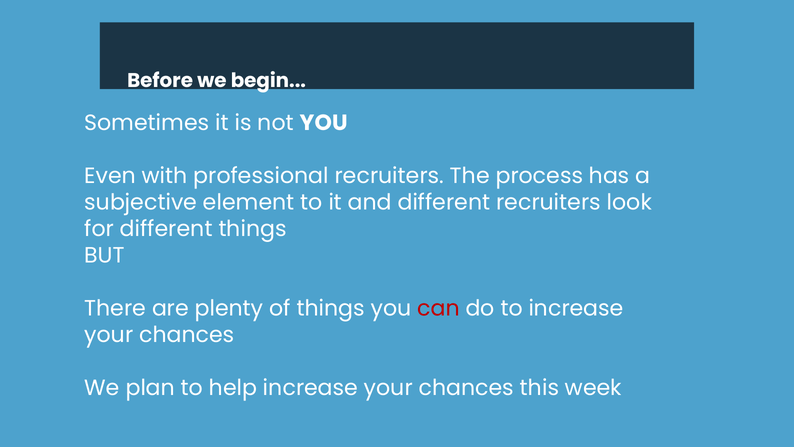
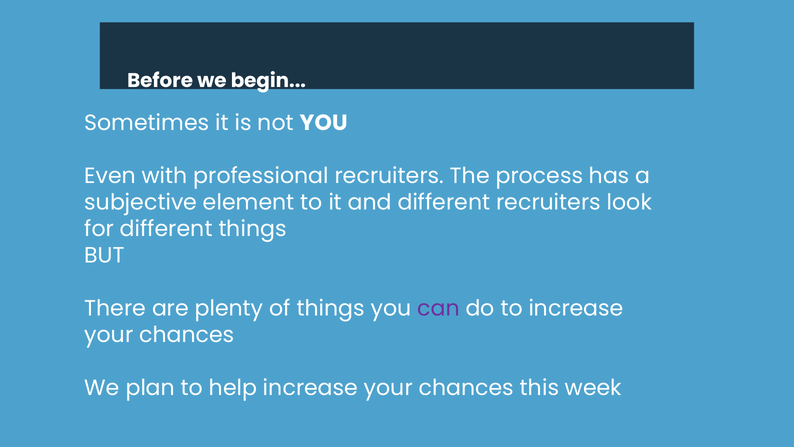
can colour: red -> purple (438, 308)
